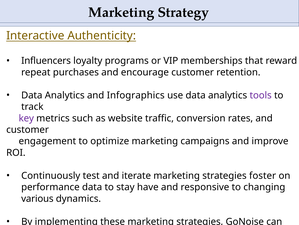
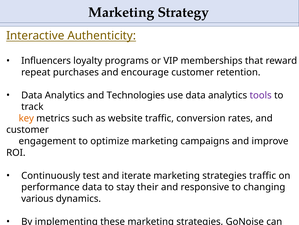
Infographics: Infographics -> Technologies (136, 95)
key colour: purple -> orange (26, 118)
strategies foster: foster -> traffic (263, 175)
have: have -> their (148, 187)
